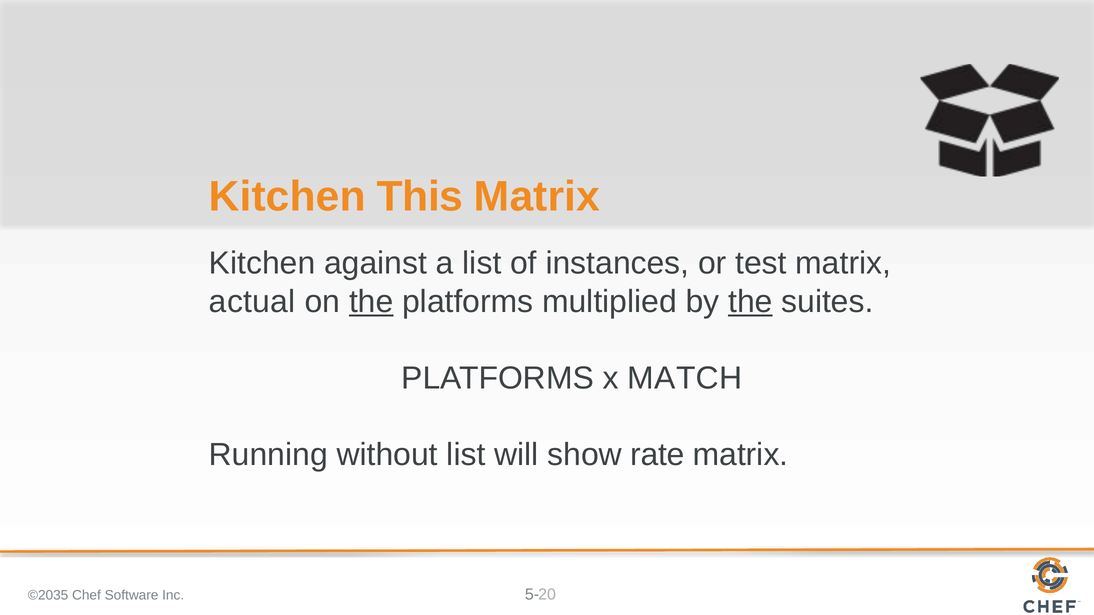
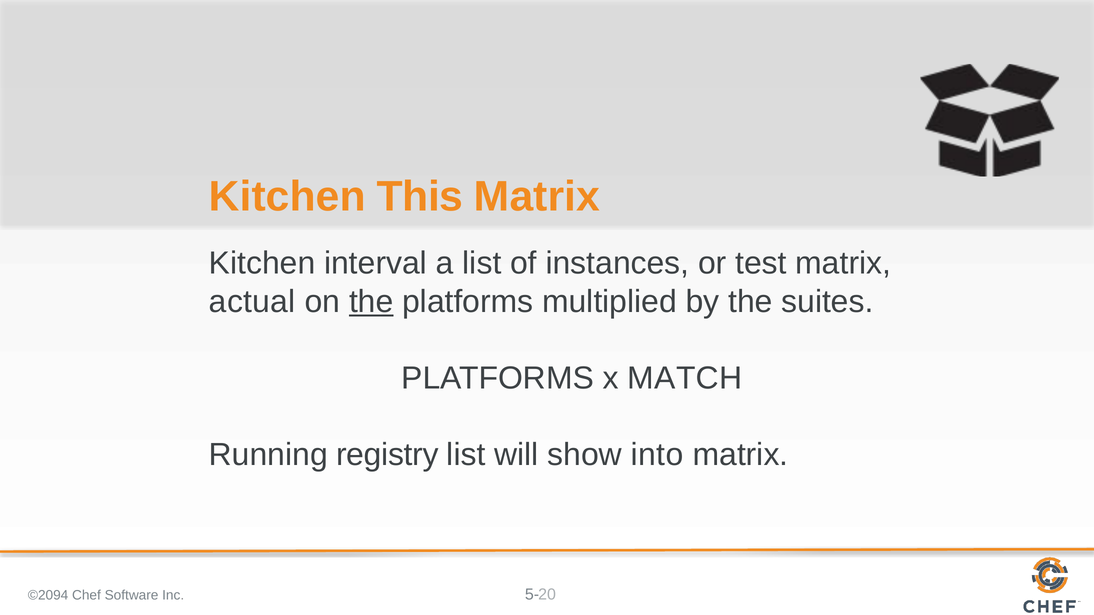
against: against -> interval (376, 263)
the underline: present -> none (750, 302)
without: without -> registry (387, 455)
rate: rate -> into (657, 455)
©2035: ©2035 -> ©2094 (48, 595)
